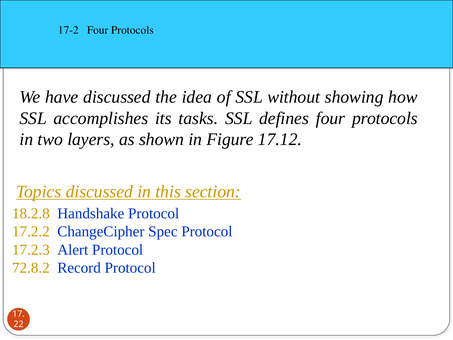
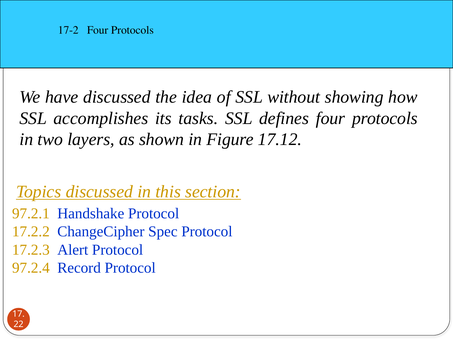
18.2.8: 18.2.8 -> 97.2.1 (31, 213)
72.8.2: 72.8.2 -> 97.2.4 (31, 268)
